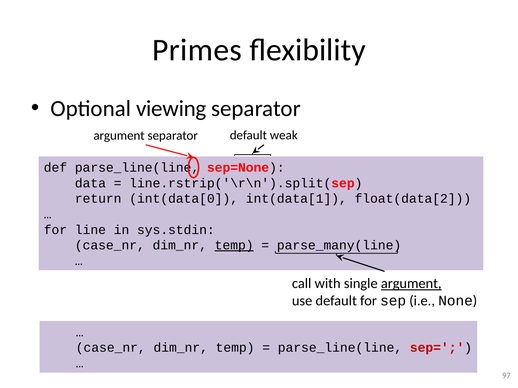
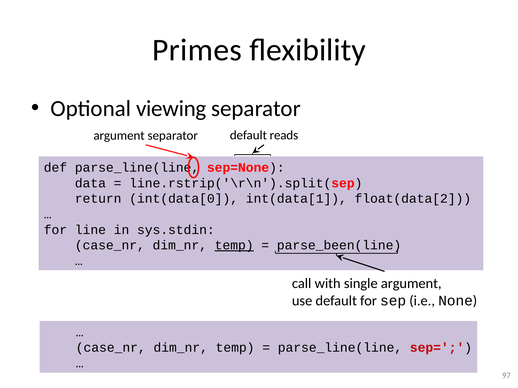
weak: weak -> reads (284, 135)
parse_many(line: parse_many(line -> parse_been(line (339, 246)
argument underline: present -> none (411, 284)
